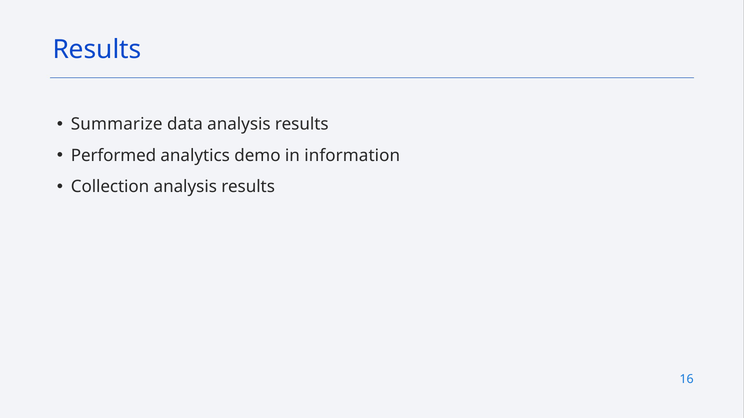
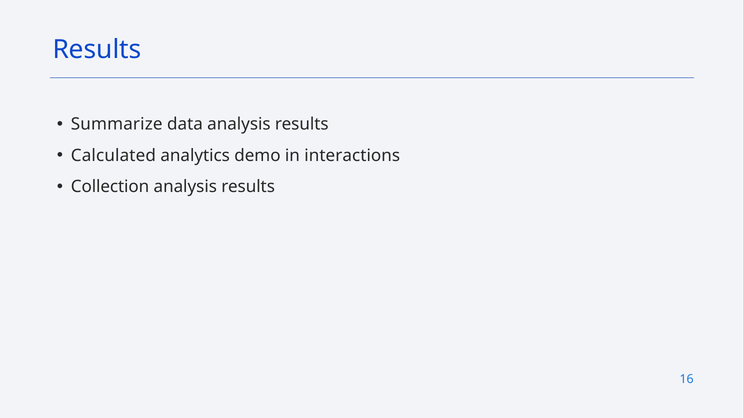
Performed: Performed -> Calculated (113, 156)
information: information -> interactions (352, 156)
